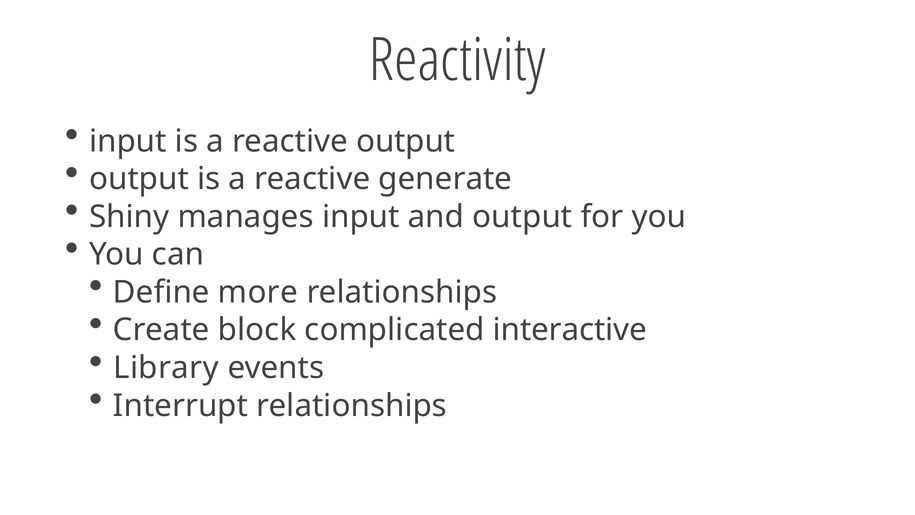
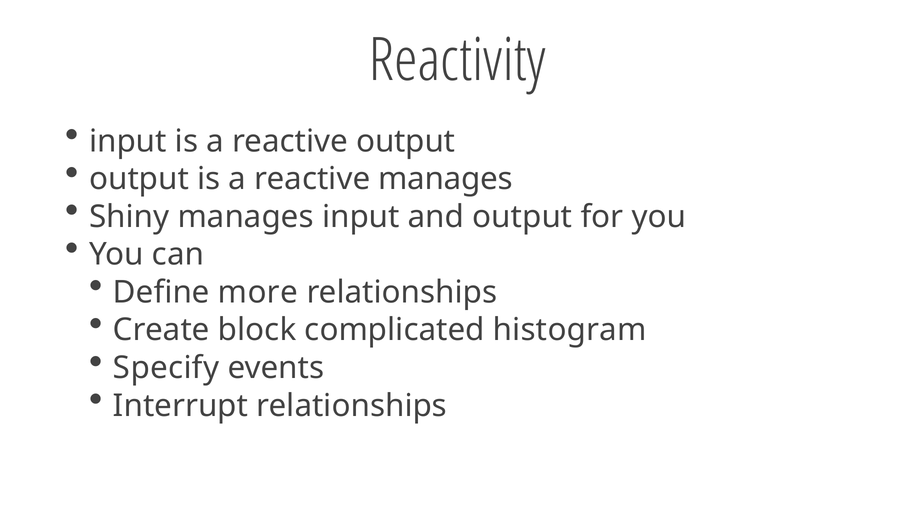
reactive generate: generate -> manages (445, 179)
interactive: interactive -> histogram (570, 330)
Library: Library -> Specify (166, 368)
